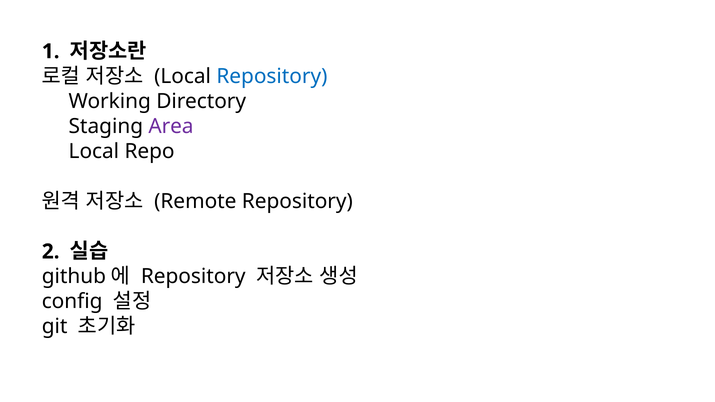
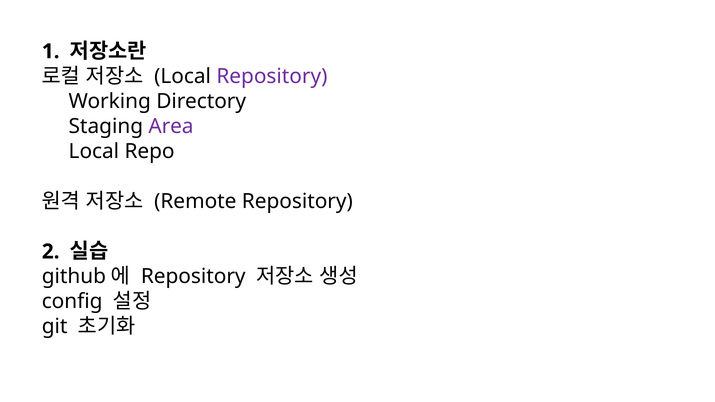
Repository colour: blue -> purple (272, 76)
